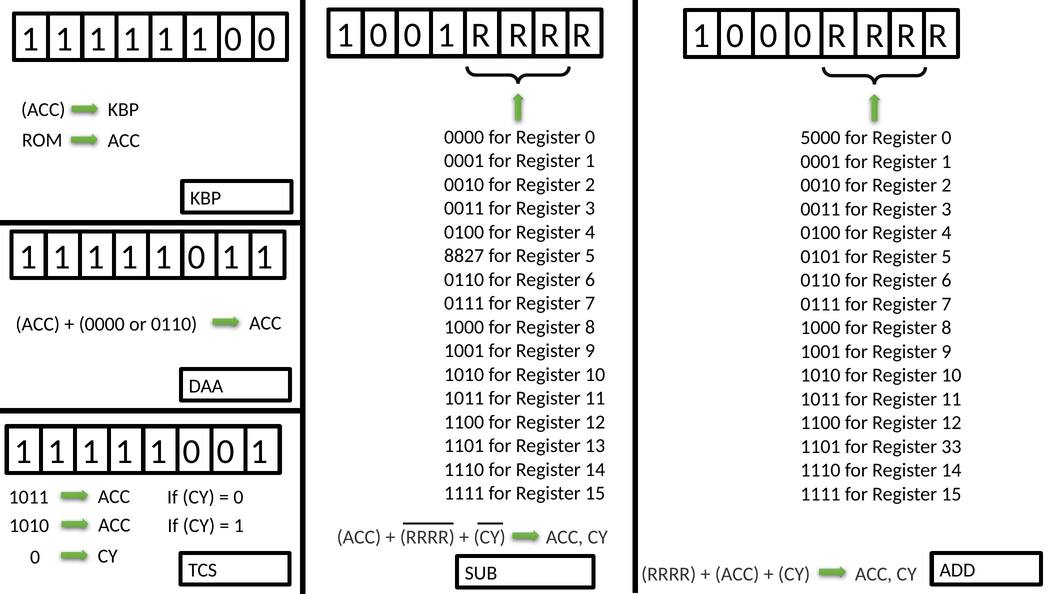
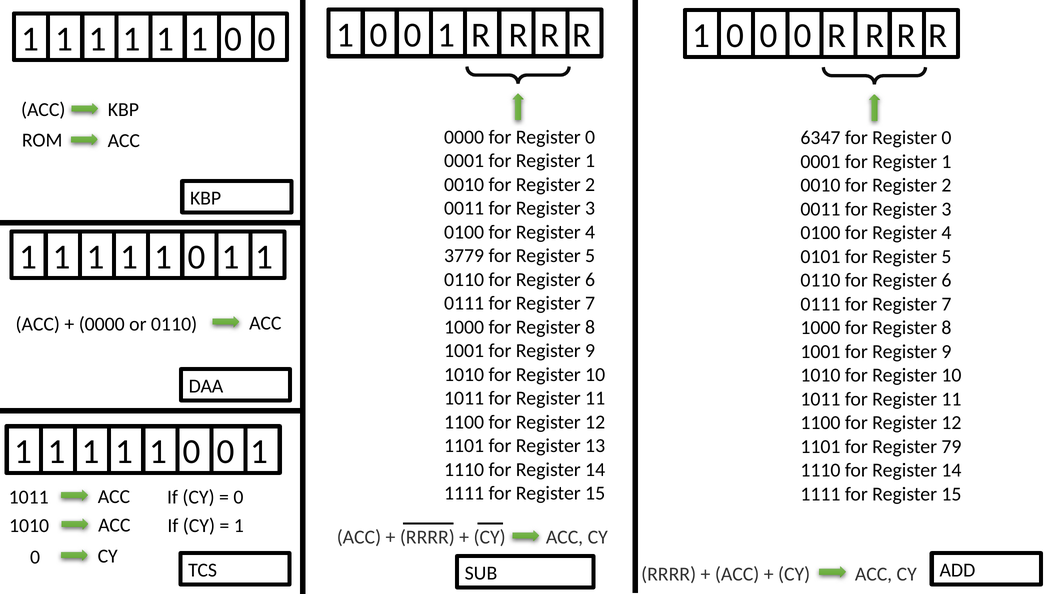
5000: 5000 -> 6347 (820, 138)
8827: 8827 -> 3779 (464, 256)
33: 33 -> 79 (951, 447)
